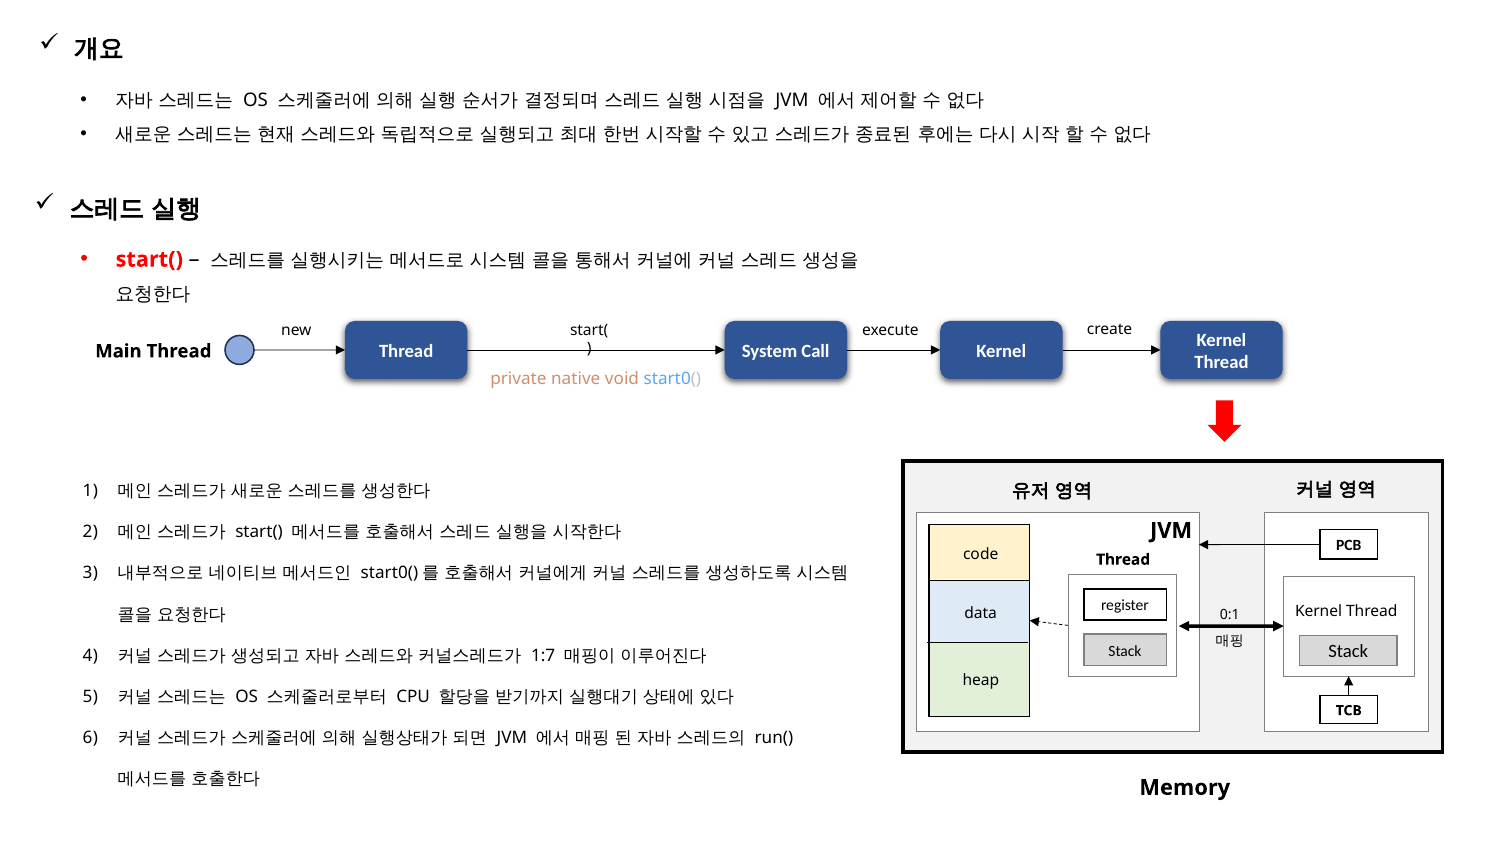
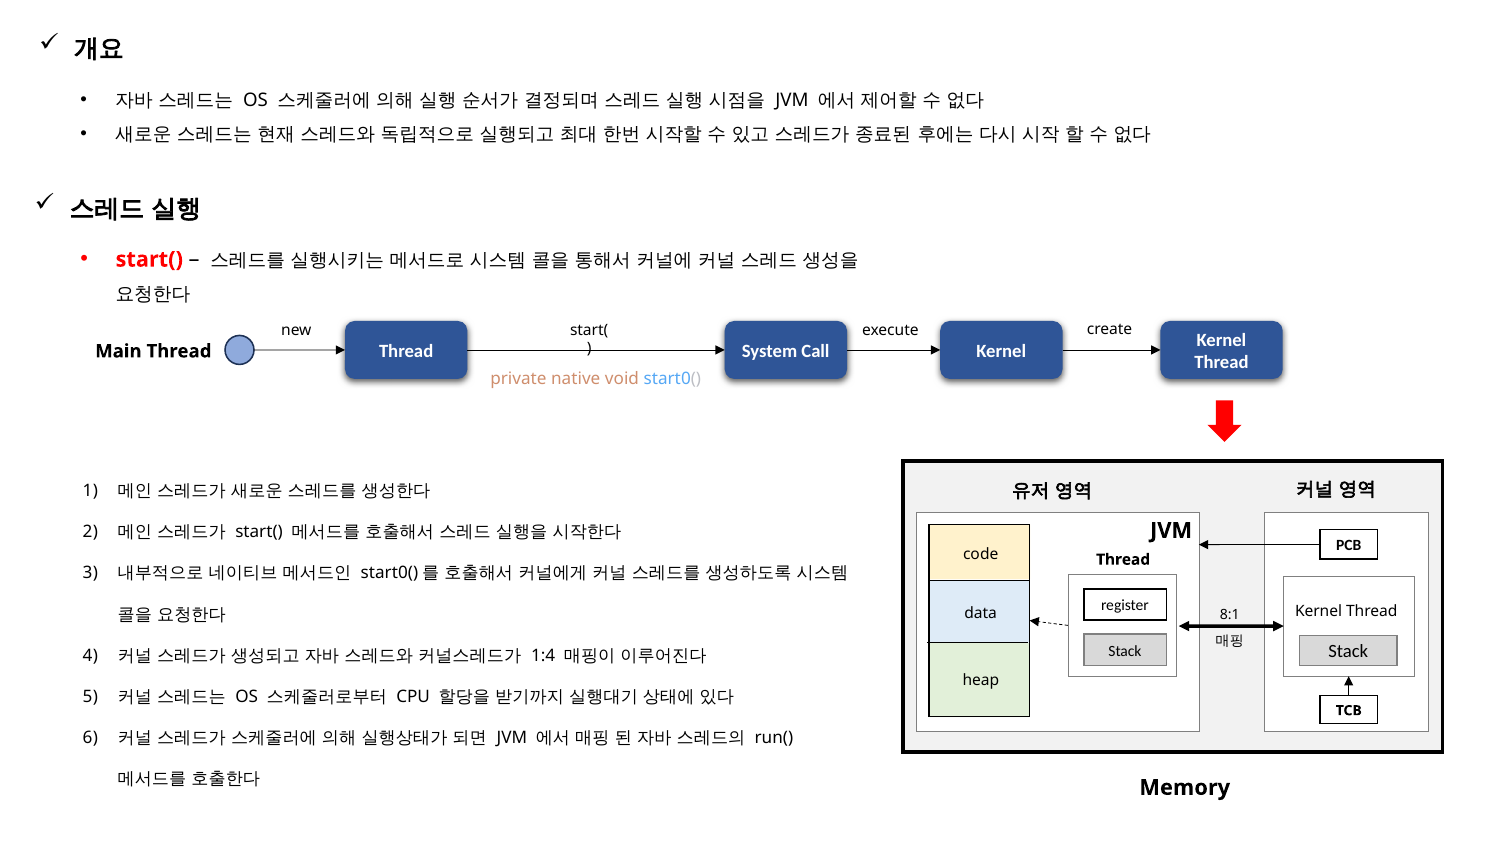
0:1: 0:1 -> 8:1 (1230, 615)
1:7: 1:7 -> 1:4 (543, 655)
